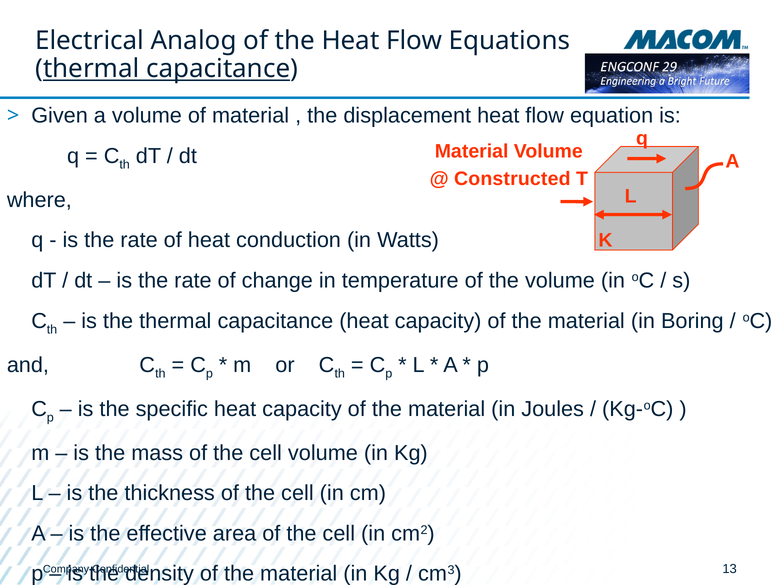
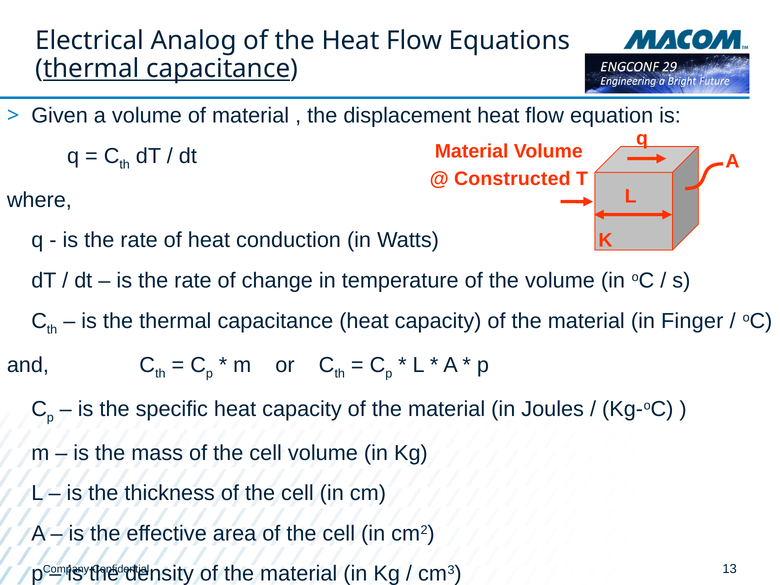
Boring: Boring -> Finger (692, 321)
